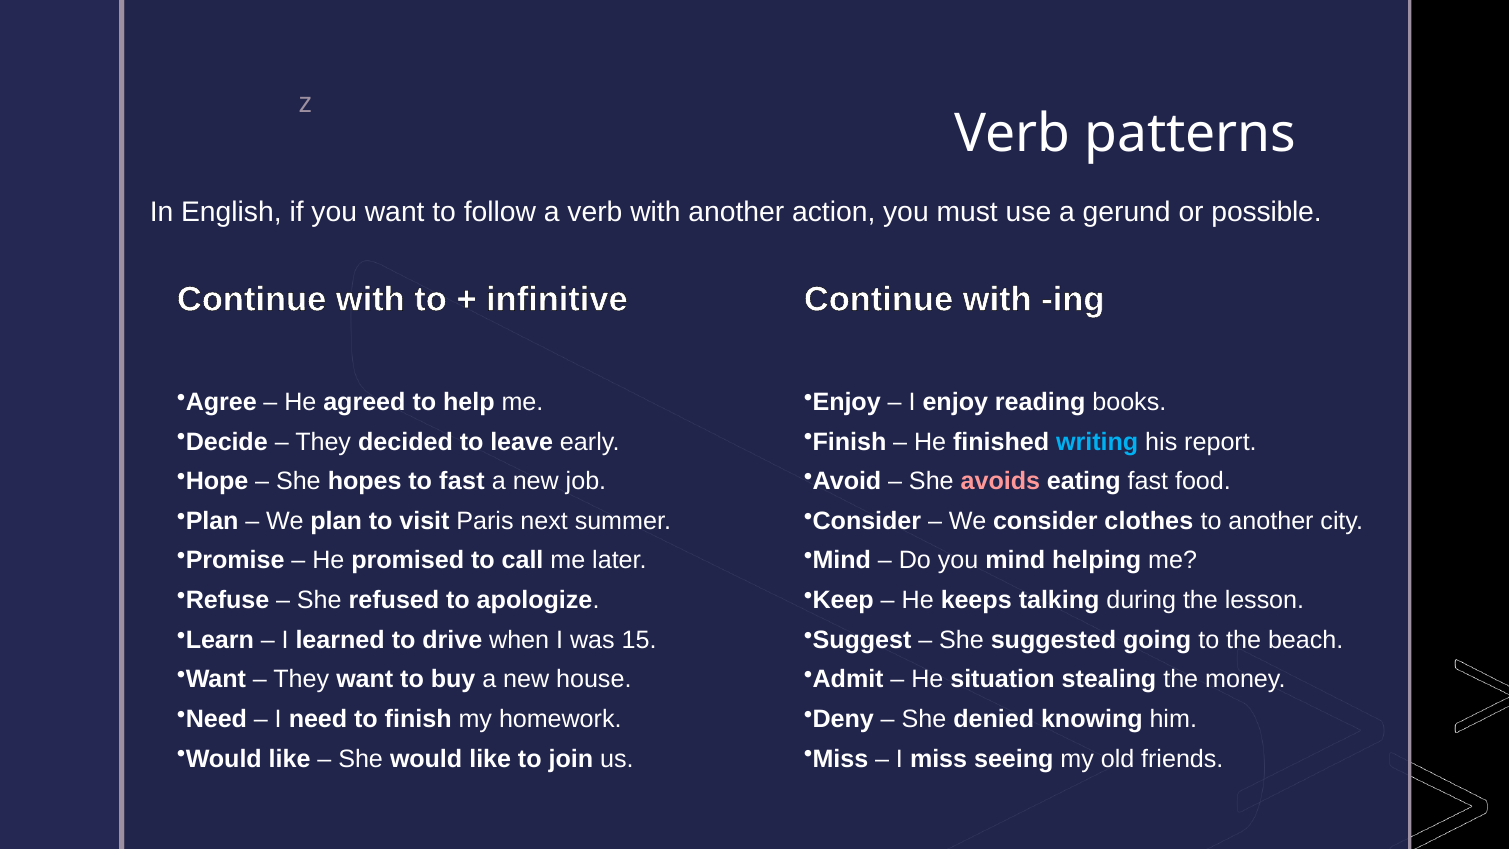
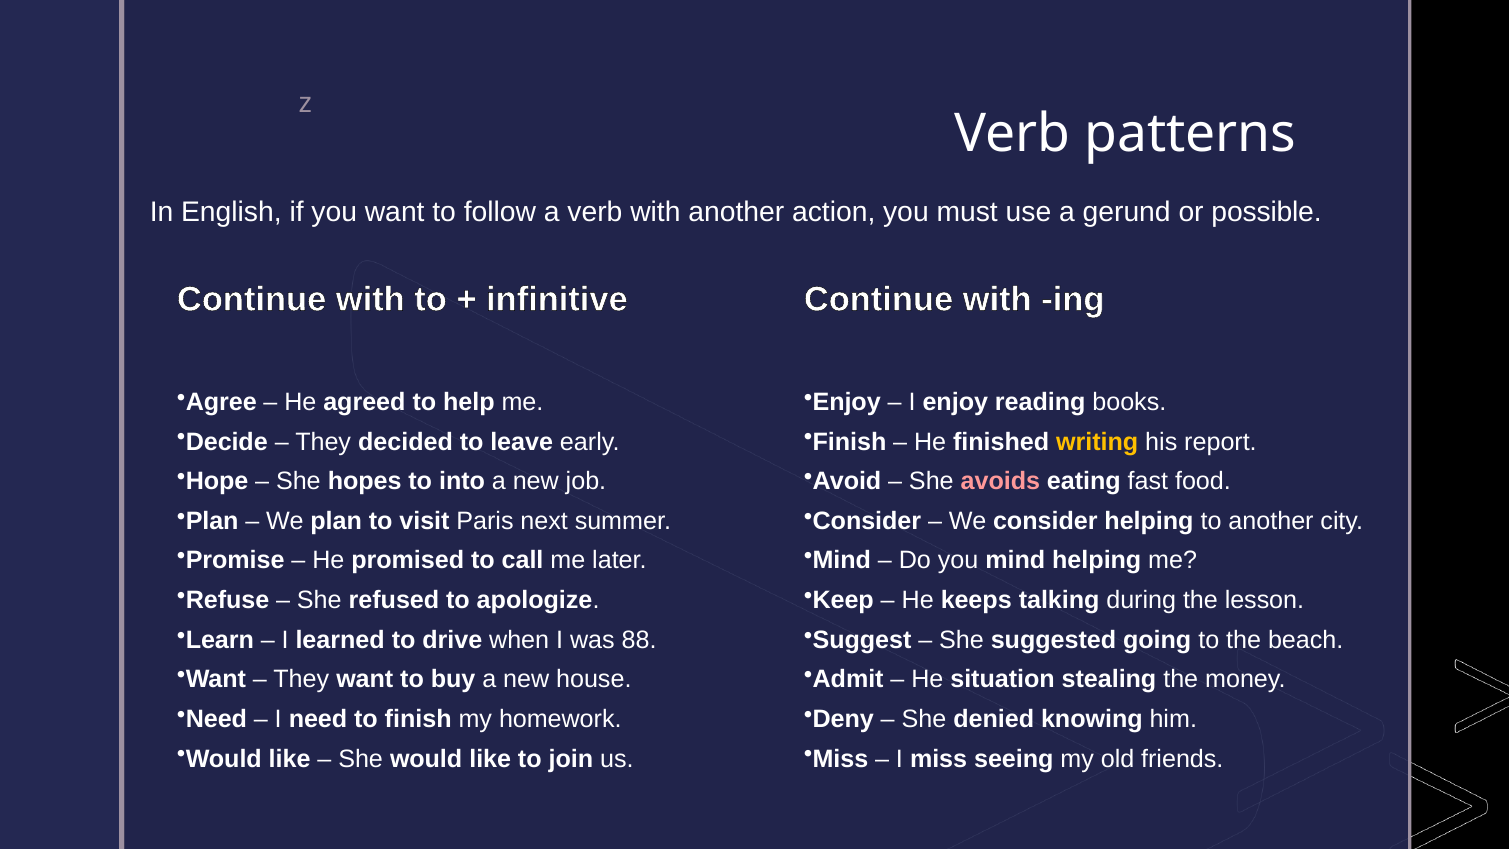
writing colour: light blue -> yellow (1097, 442)
to fast: fast -> into (462, 481)
consider clothes: clothes -> helping (1149, 521)
15: 15 -> 88 (639, 640)
